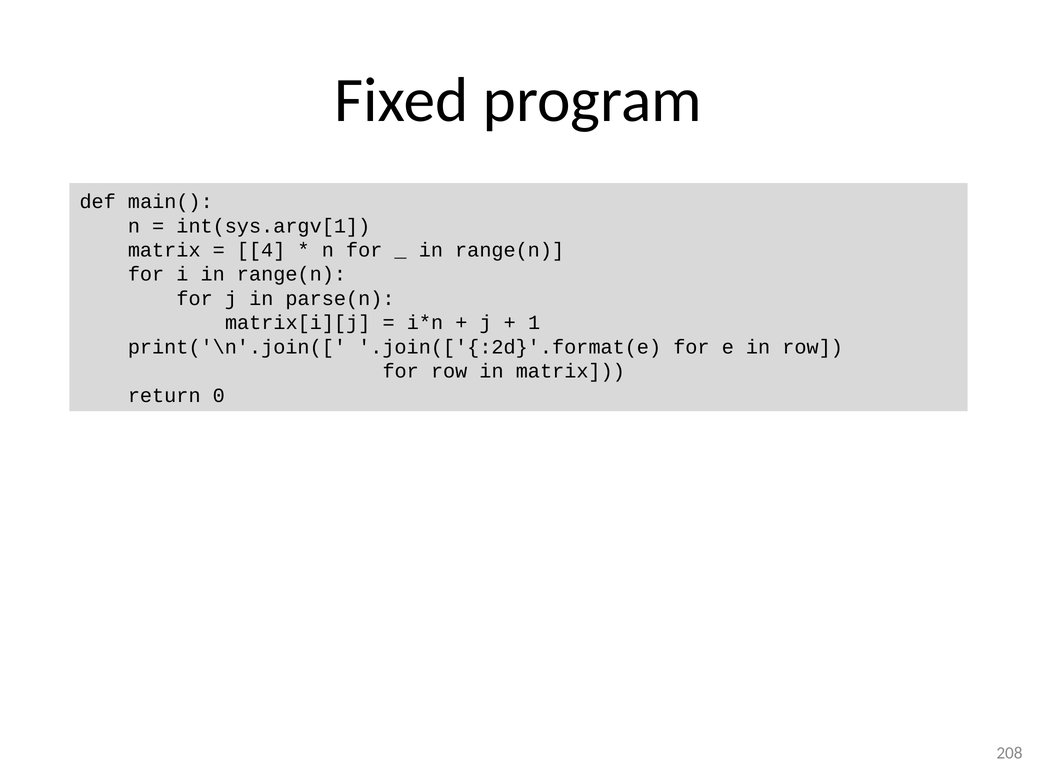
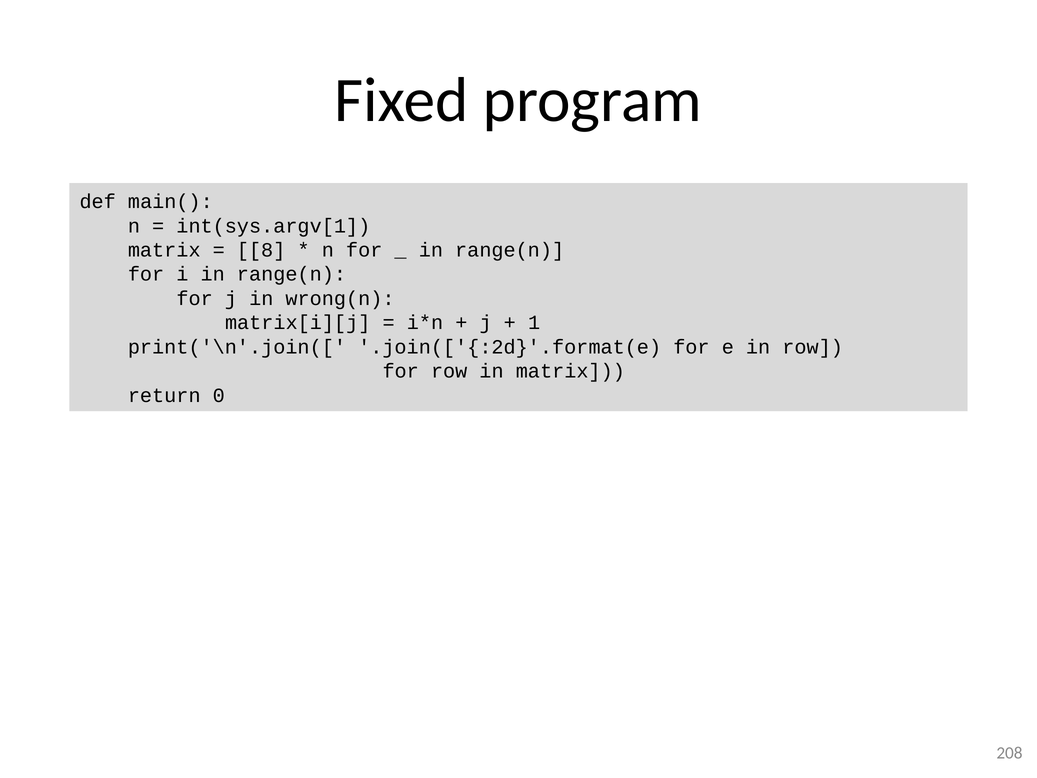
4: 4 -> 8 (261, 250)
parse(n: parse(n -> wrong(n (340, 298)
